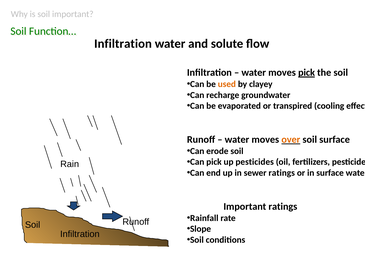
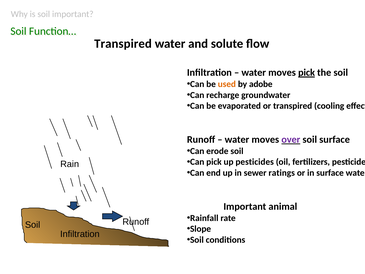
Infiltration: Infiltration -> Transpired (123, 44)
clayey: clayey -> adobe (261, 84)
over colour: orange -> purple (291, 139)
Important ratings: ratings -> animal (283, 206)
